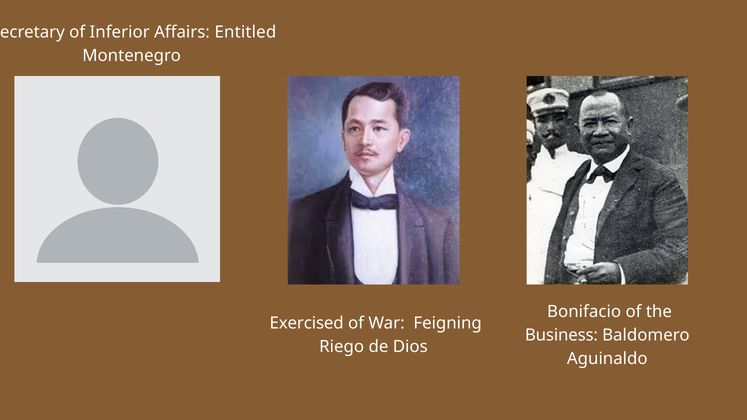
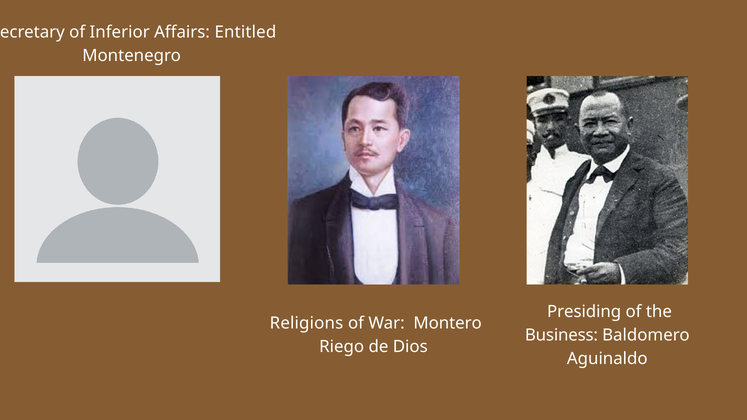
Bonifacio: Bonifacio -> Presiding (584, 312)
Exercised: Exercised -> Religions (306, 323)
Feigning: Feigning -> Montero (448, 323)
